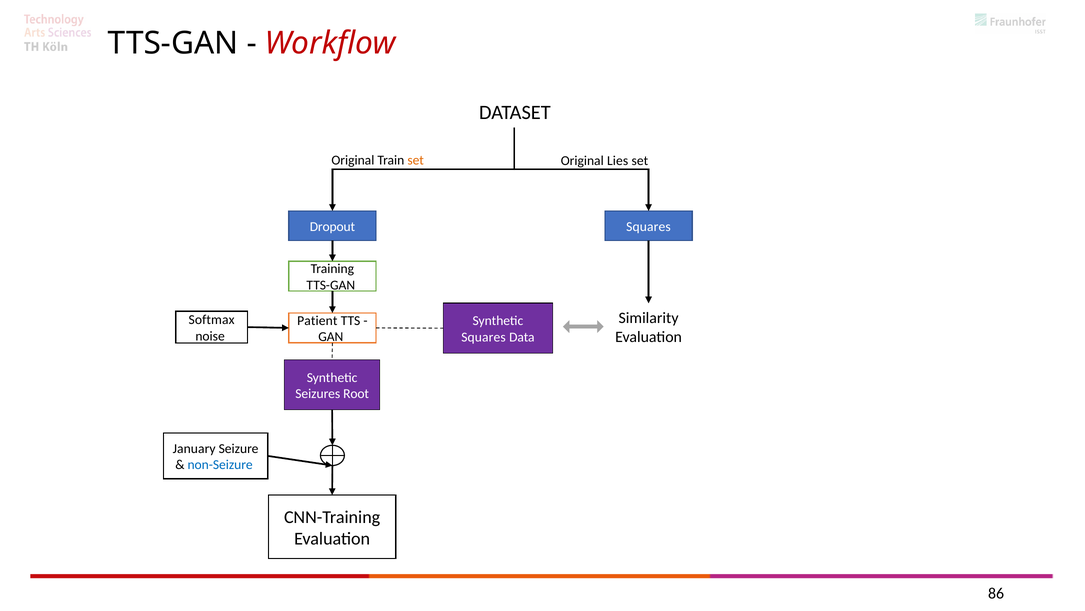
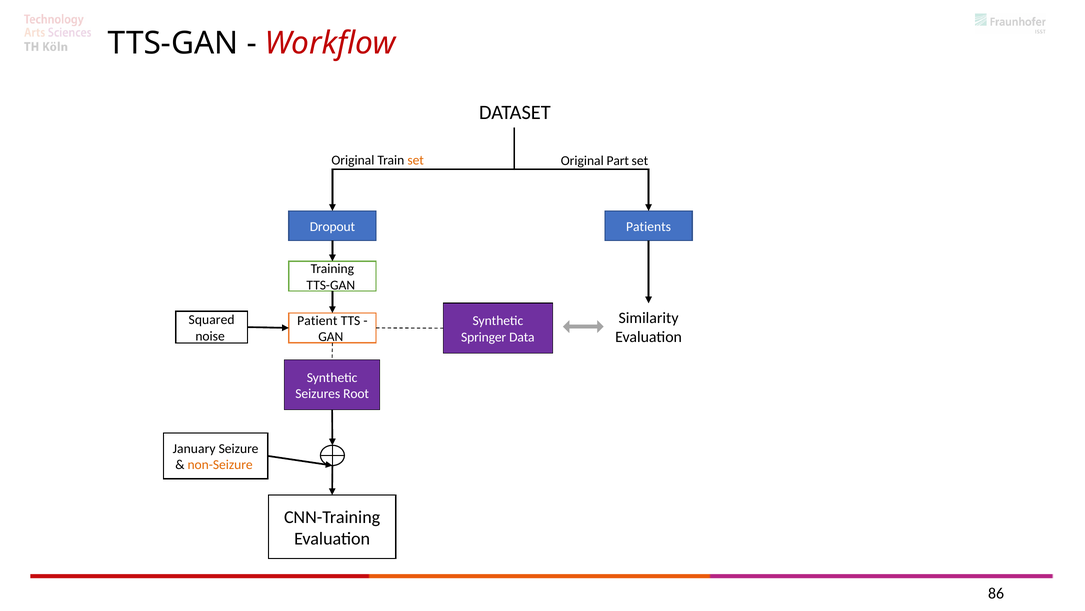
Lies: Lies -> Part (618, 161)
Squares: Squares -> Patients (649, 226)
Softmax: Softmax -> Squared (212, 320)
Squares: Squares -> Springer (484, 337)
non-Seizure colour: blue -> orange (220, 464)
